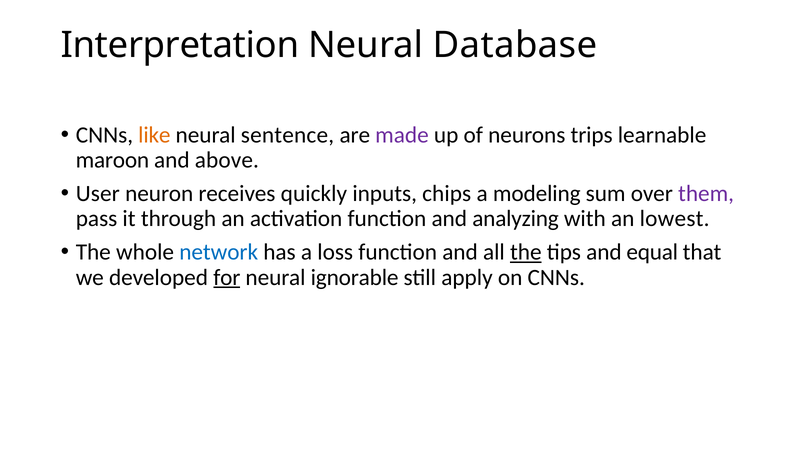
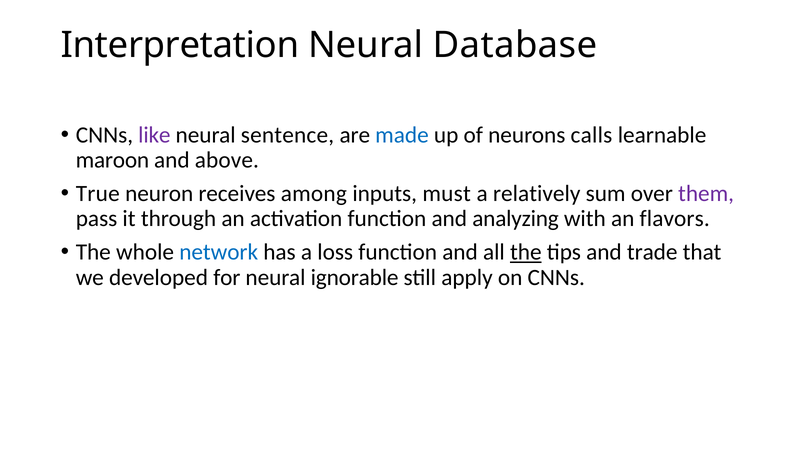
like colour: orange -> purple (154, 135)
made colour: purple -> blue (402, 135)
trips: trips -> calls (591, 135)
User: User -> True (98, 194)
quickly: quickly -> among (314, 194)
chips: chips -> must (447, 194)
modeling: modeling -> relatively (537, 194)
lowest: lowest -> flavors (675, 219)
equal: equal -> trade (652, 252)
for underline: present -> none (227, 277)
